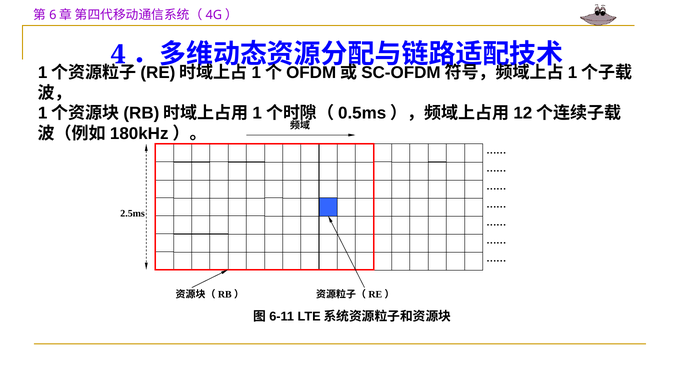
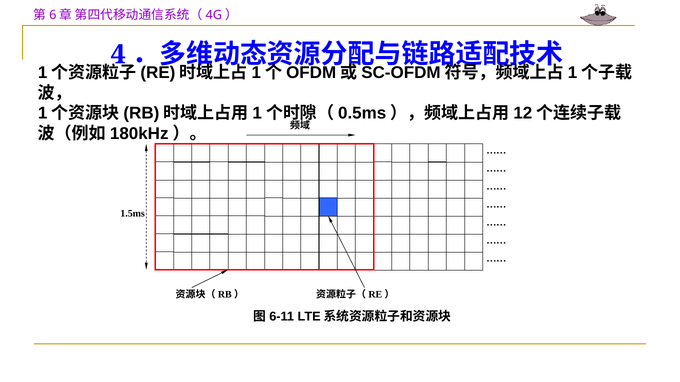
2.5ms: 2.5ms -> 1.5ms (133, 214)
